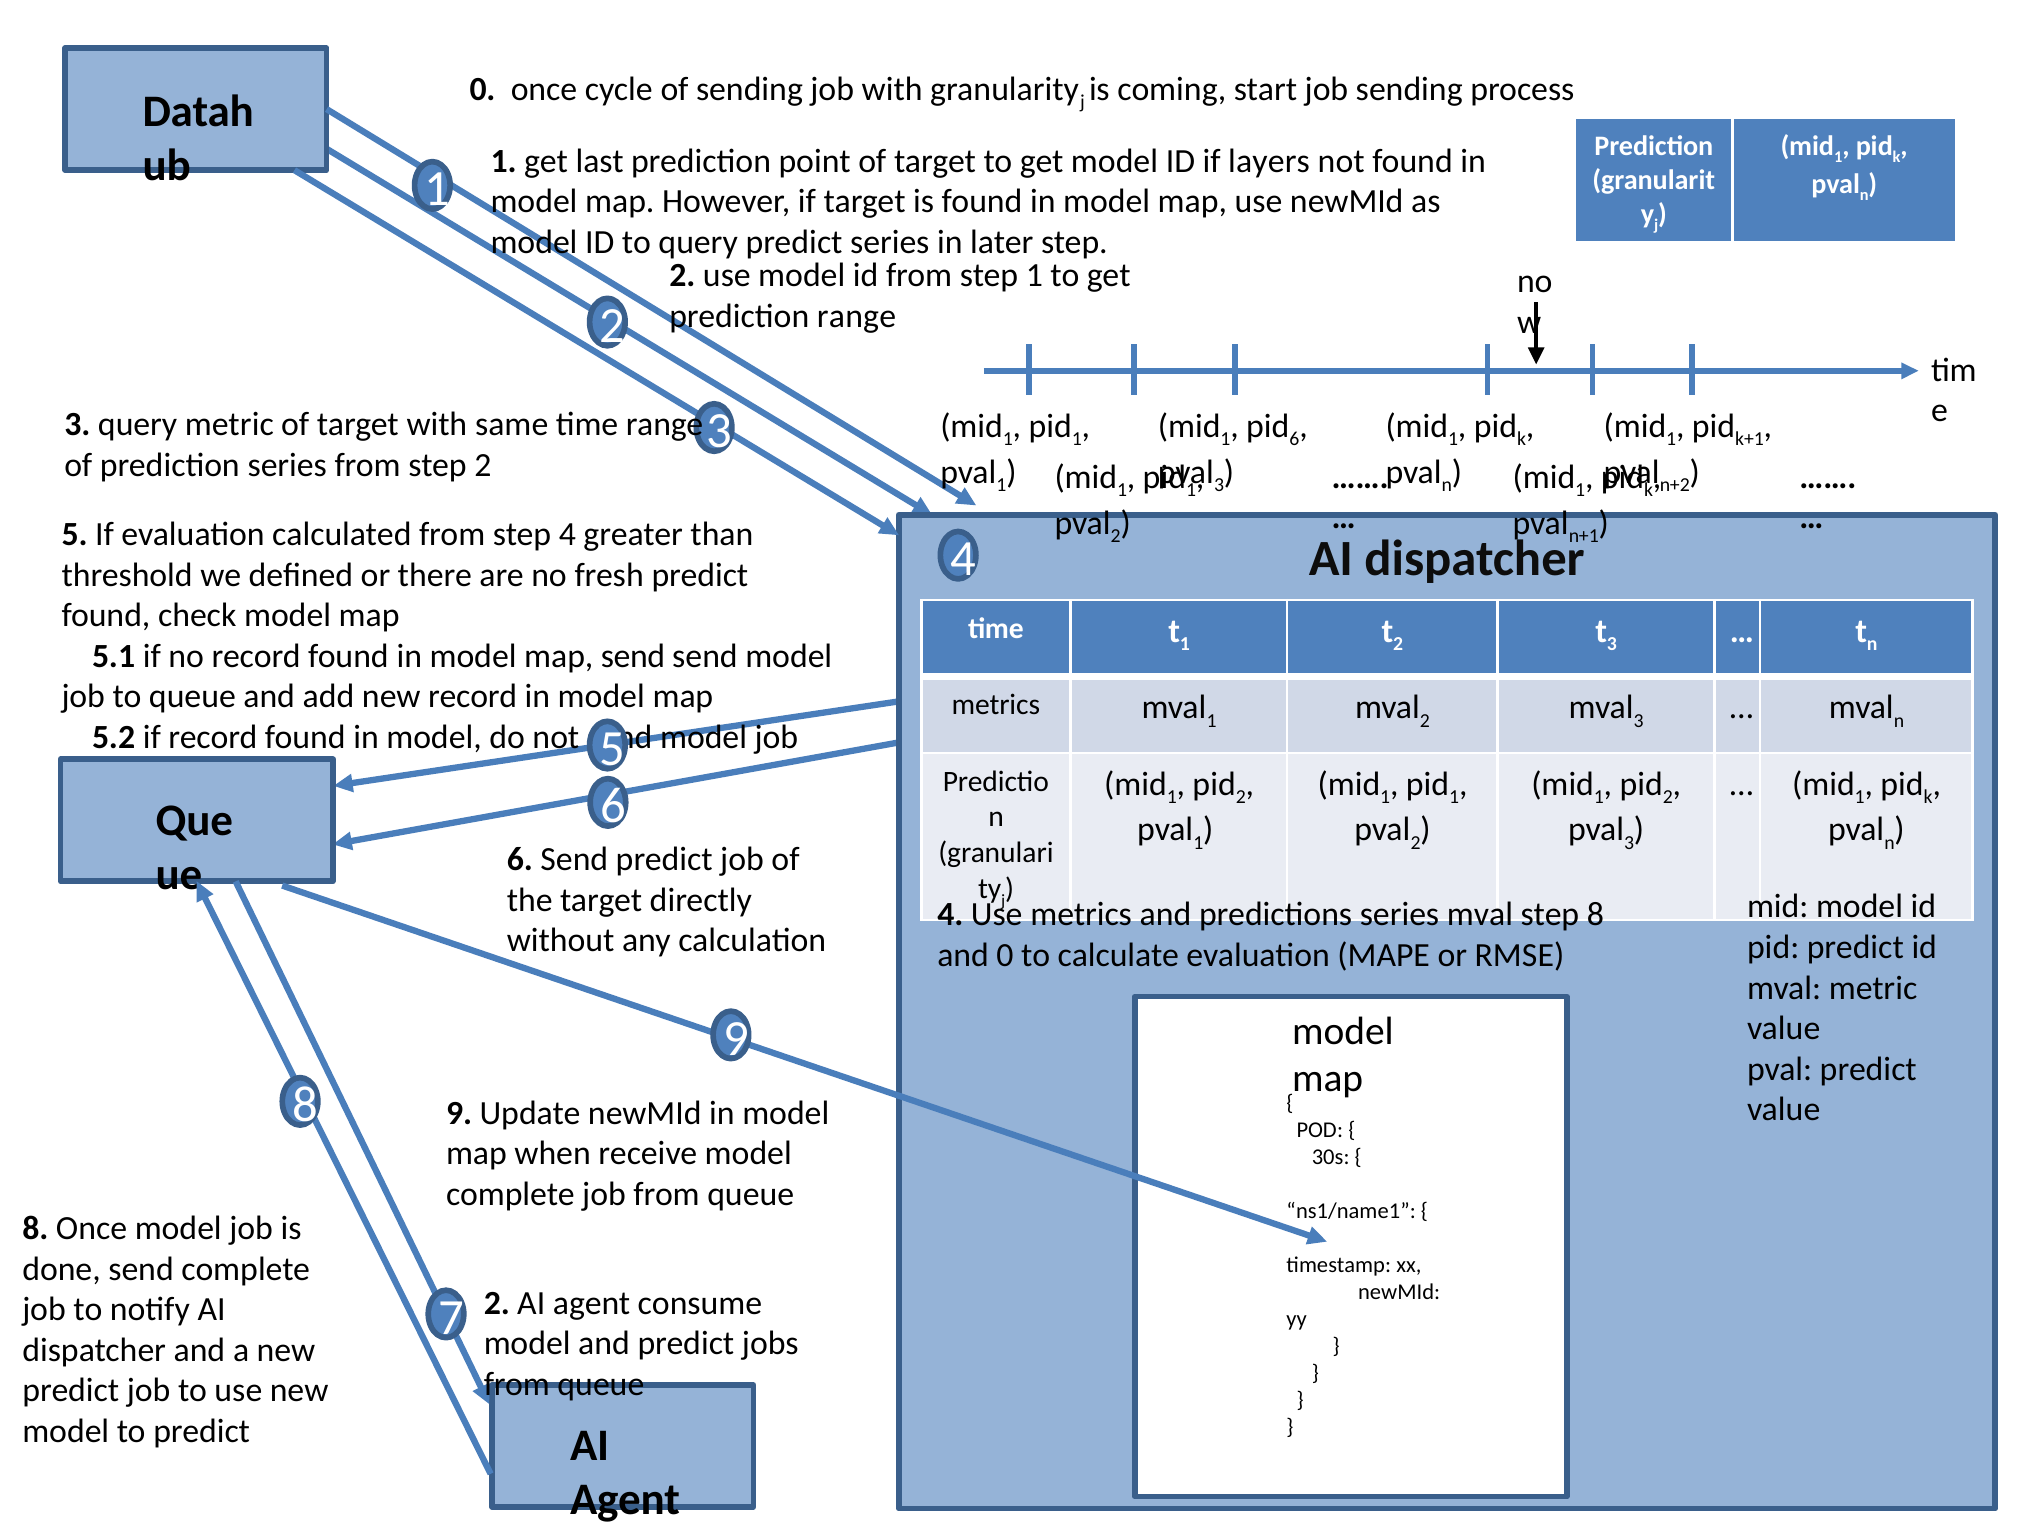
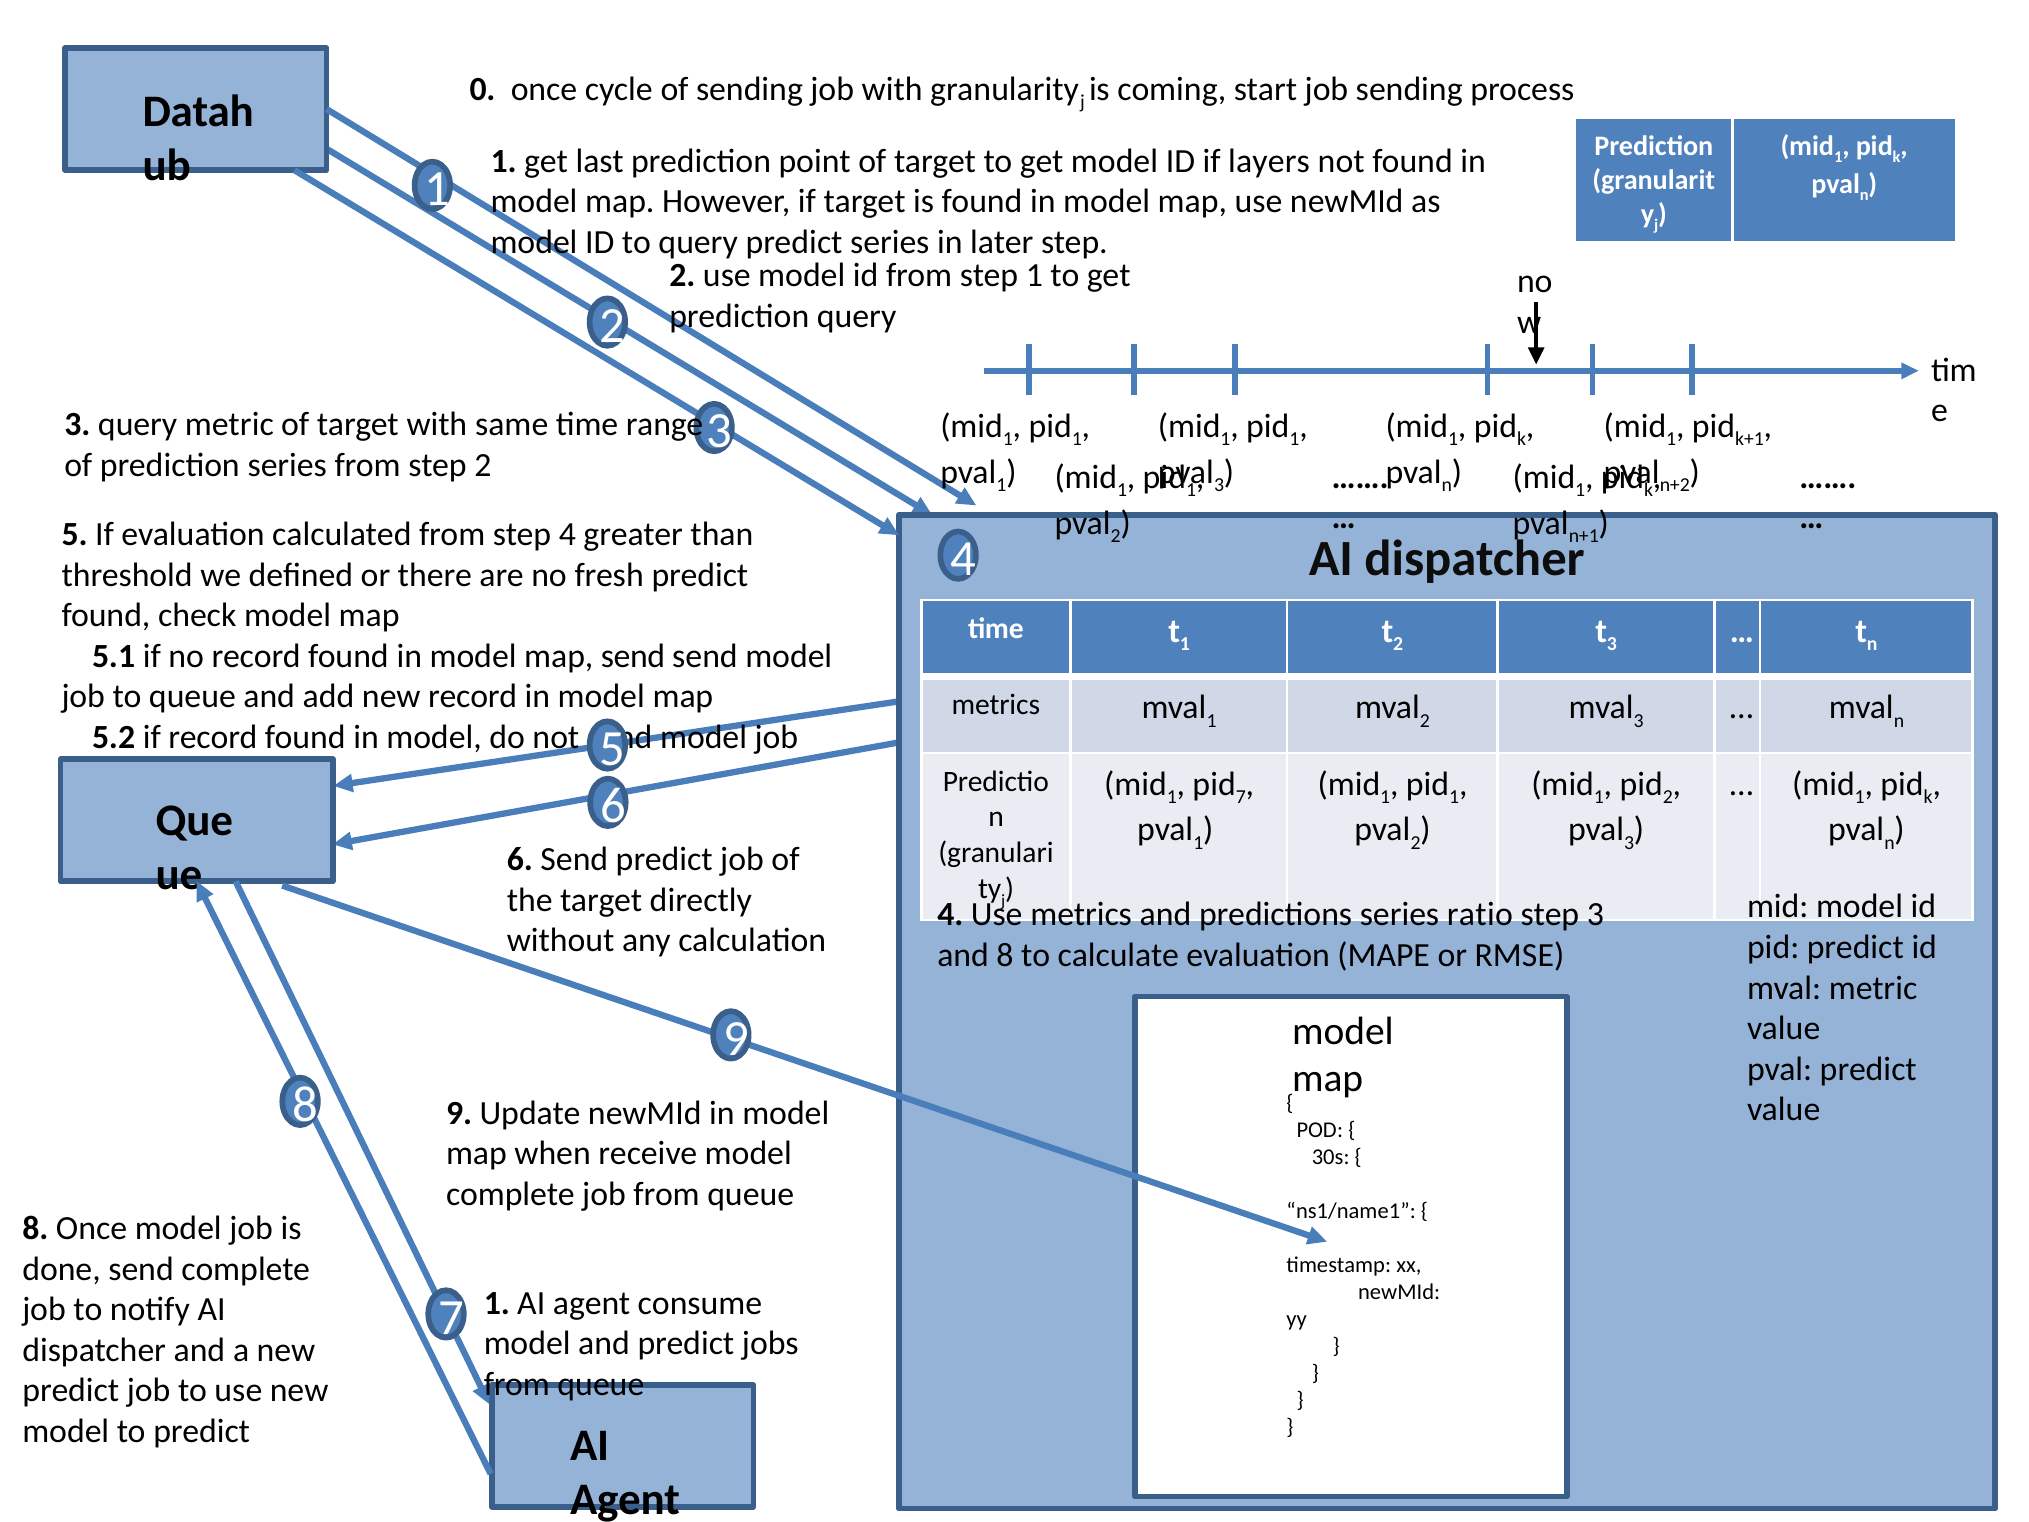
prediction range: range -> query (857, 316)
6: 6 -> 1 (1294, 439)
2: 2 -> 7 (1241, 797)
series mval: mval -> ratio (1480, 914)
step 8: 8 -> 3 (1595, 914)
and 0: 0 -> 8 (1005, 955)
7 2: 2 -> 1 (497, 1303)
